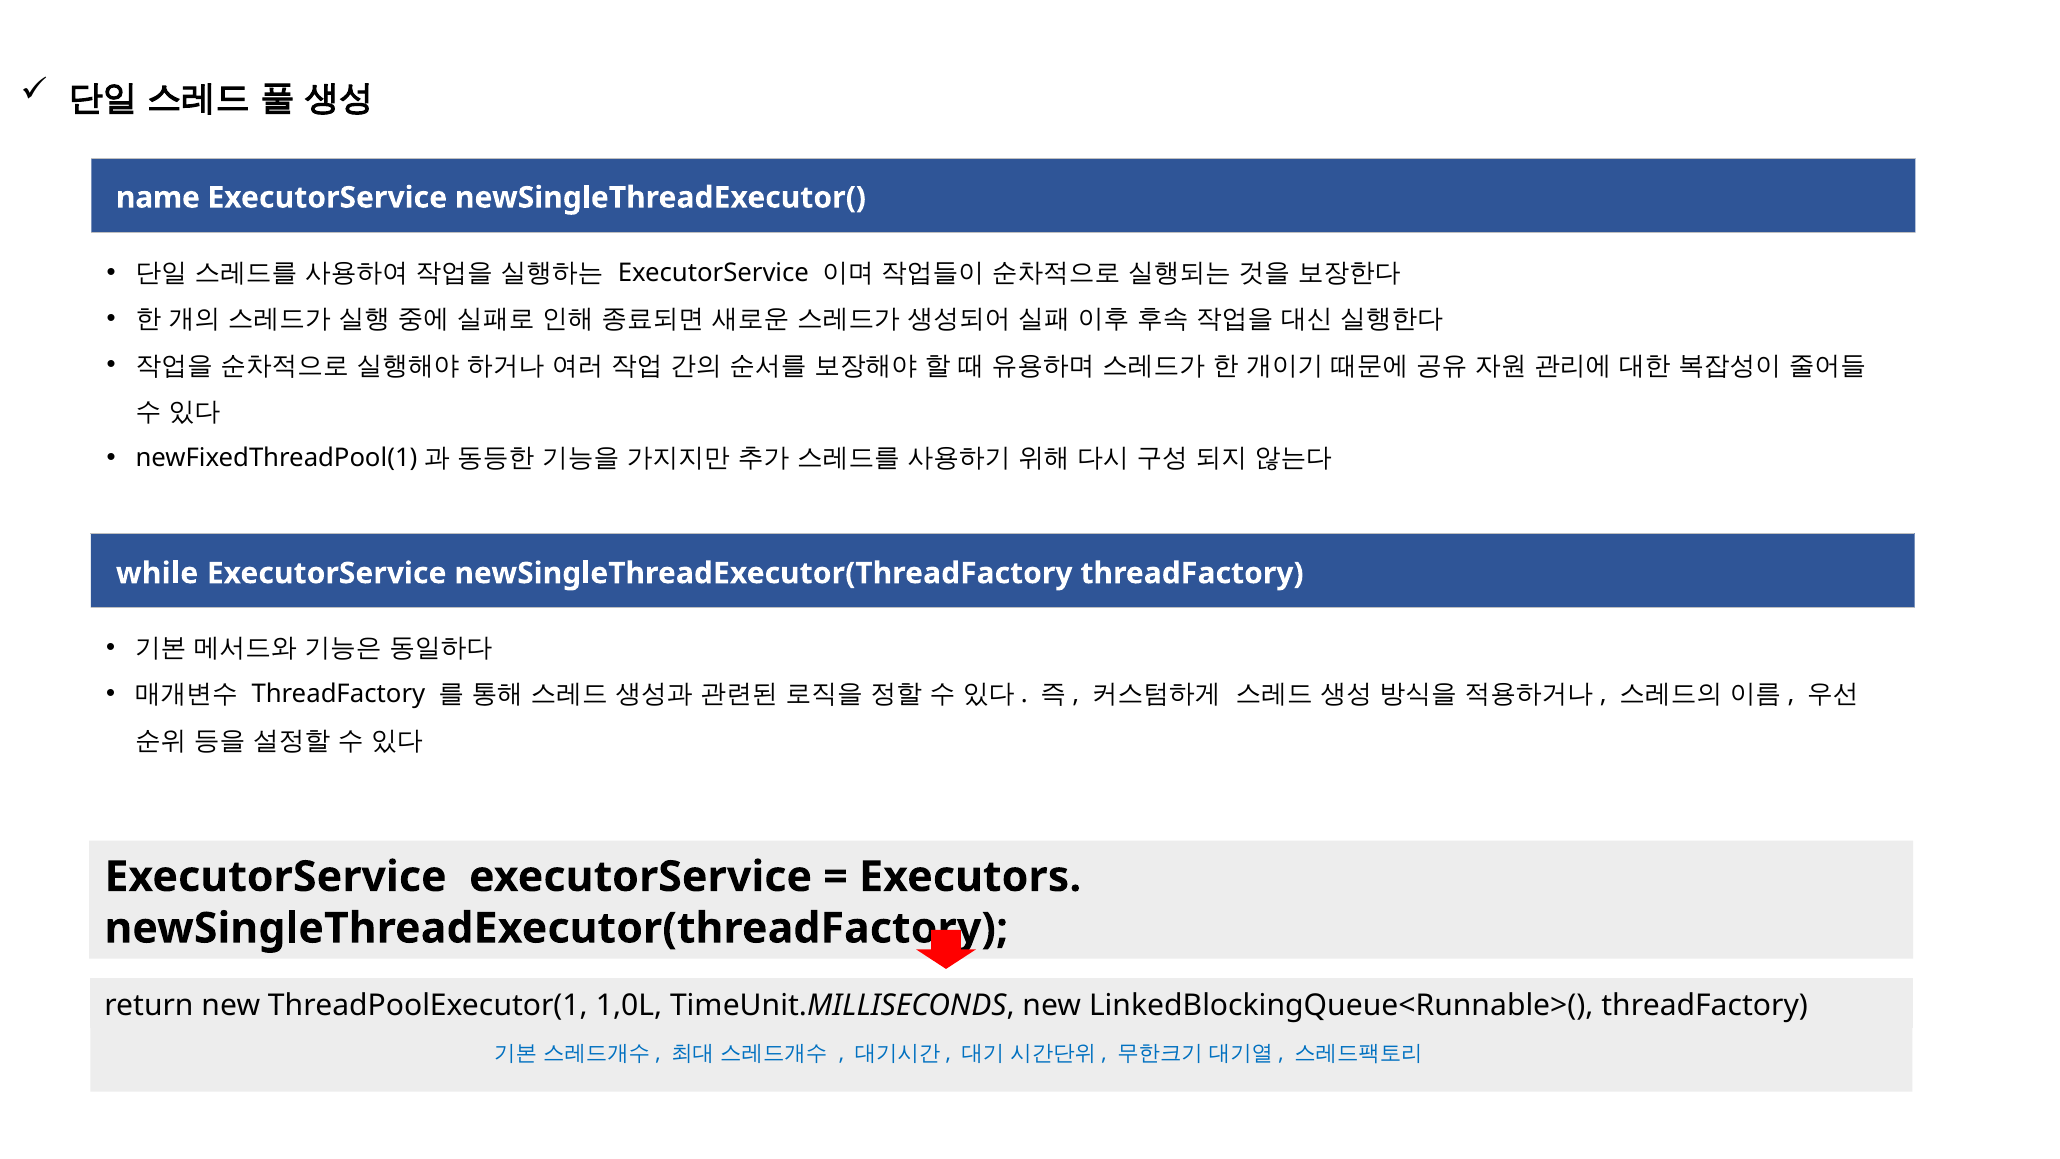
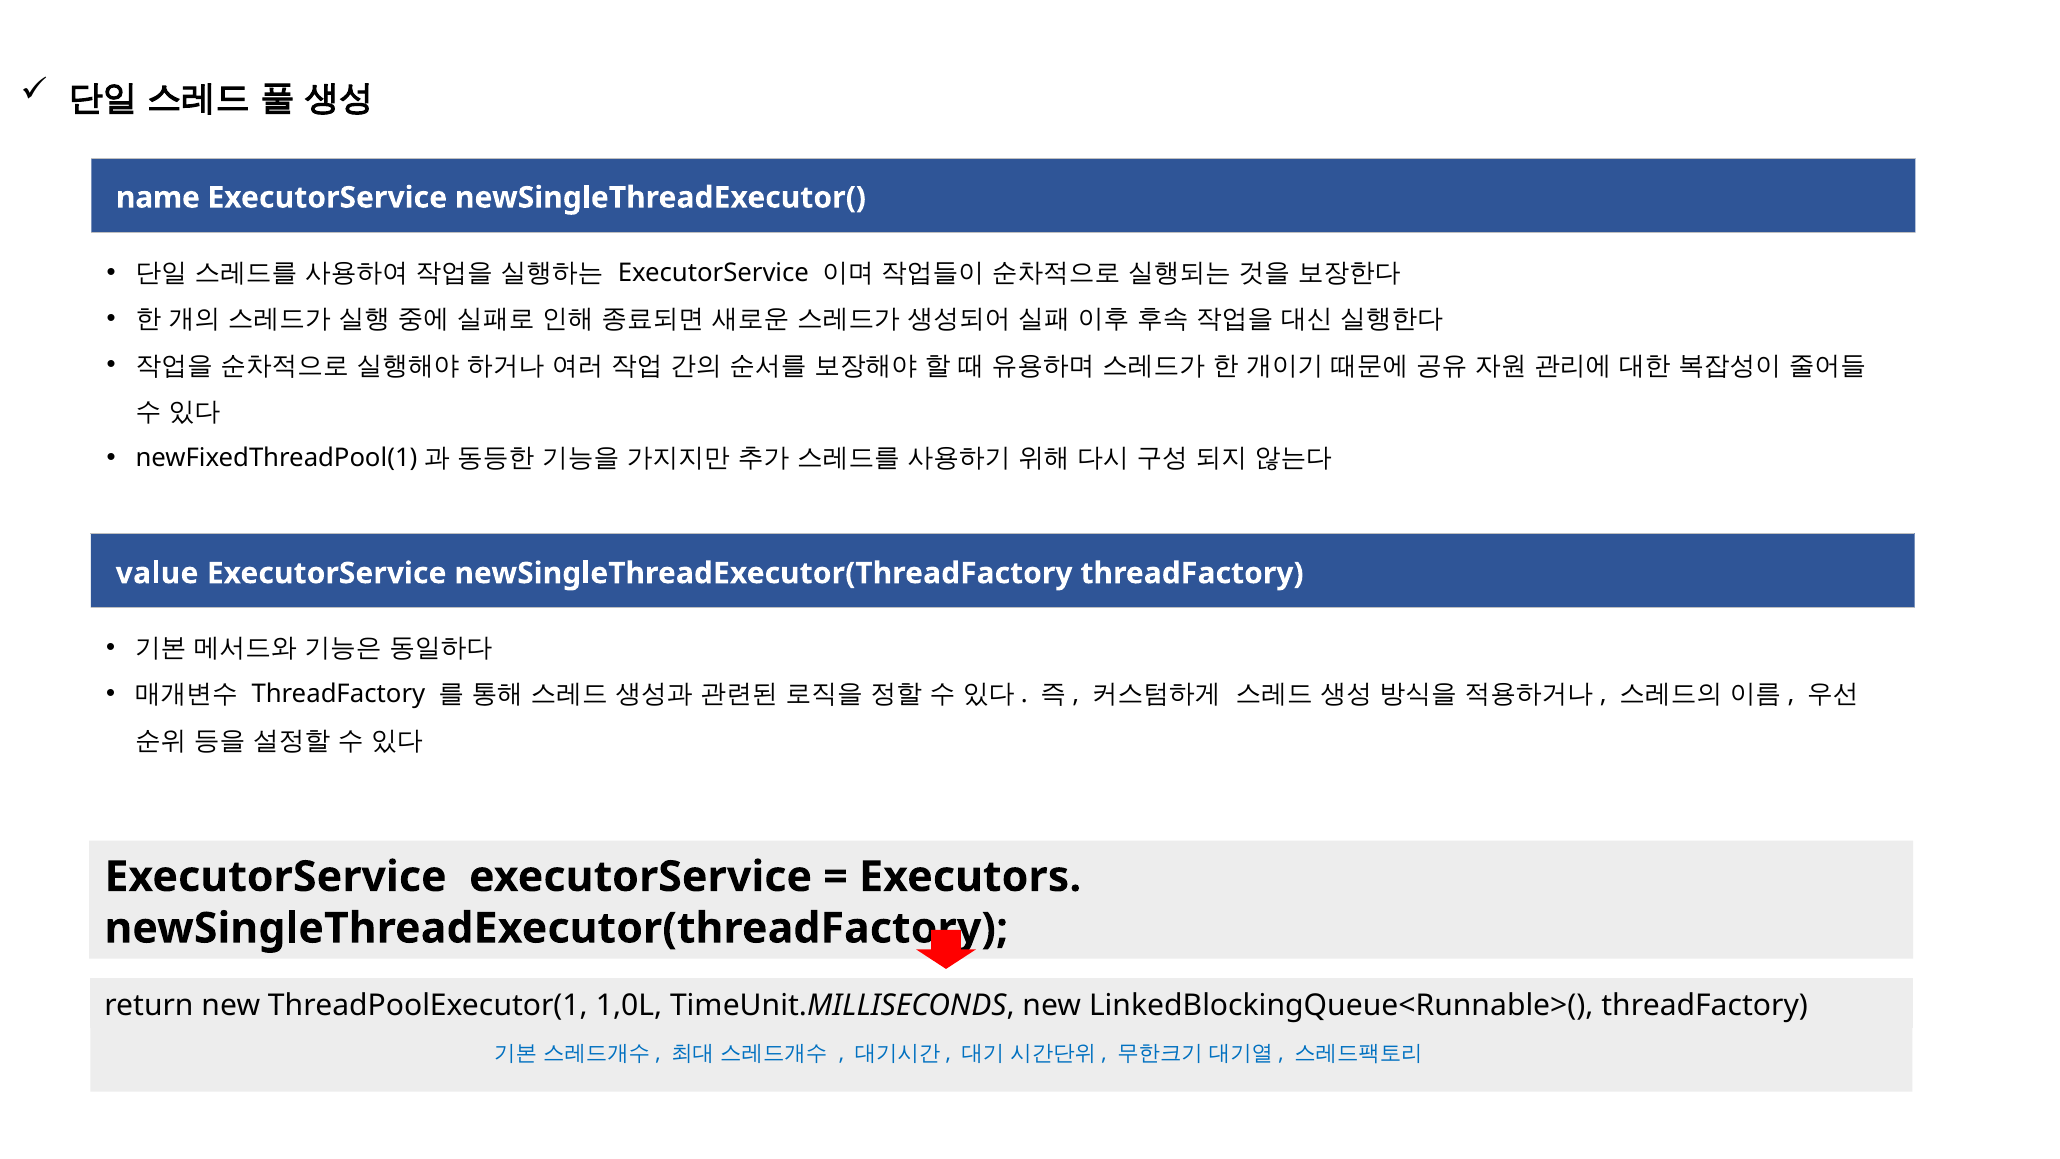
while: while -> value (157, 573)
